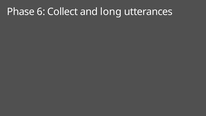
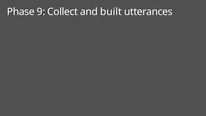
6: 6 -> 9 (41, 12)
long: long -> built (111, 12)
